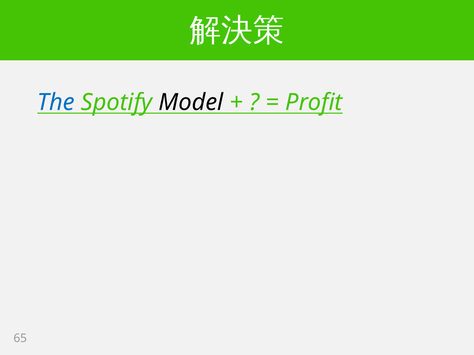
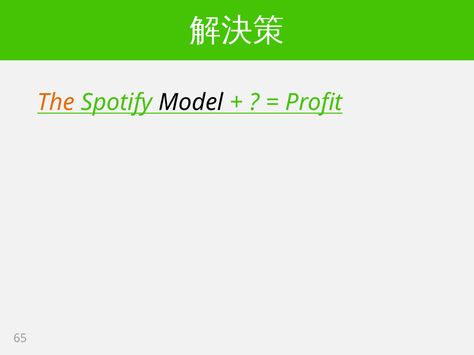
The colour: blue -> orange (56, 103)
